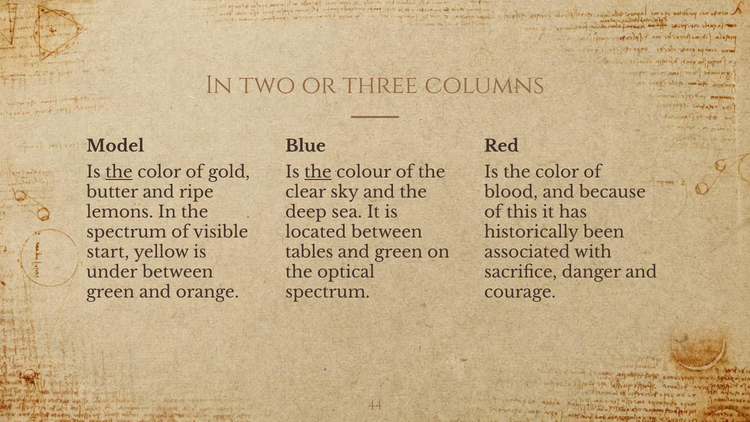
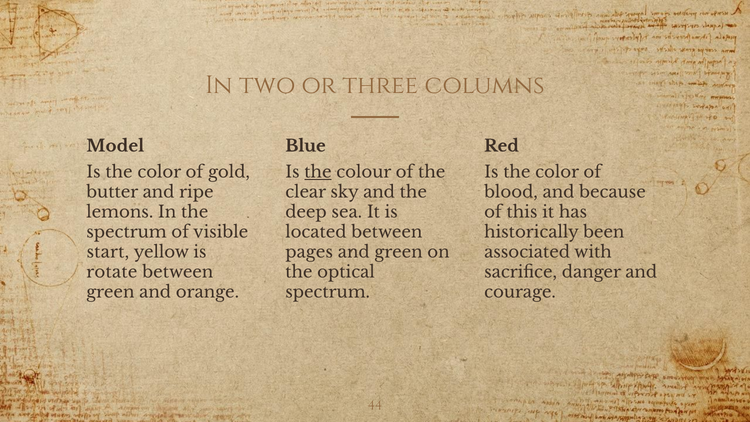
the underline: present -> none (119, 172)
tables: tables -> pages (309, 252)
under: under -> rotate (112, 272)
